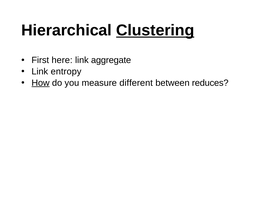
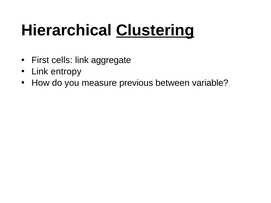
here: here -> cells (62, 60)
How underline: present -> none (41, 83)
different: different -> previous (136, 83)
reduces: reduces -> variable (210, 83)
